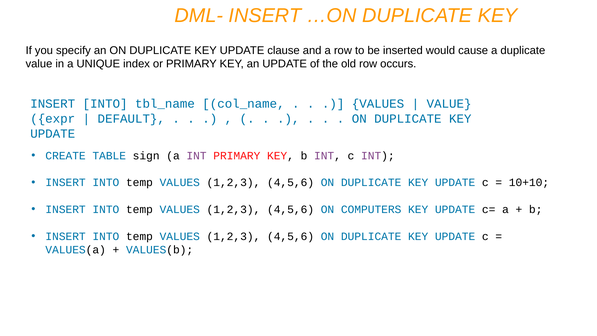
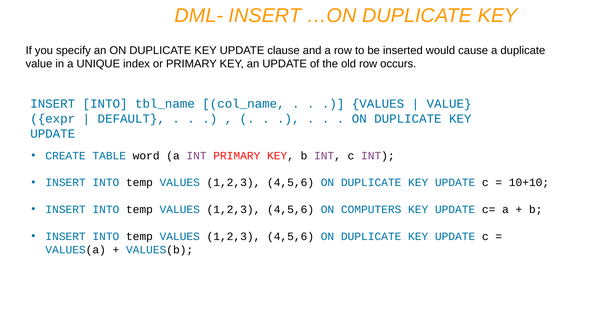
sign: sign -> word (146, 156)
